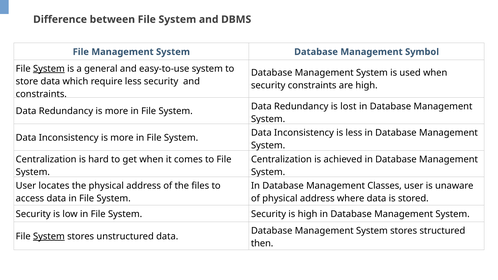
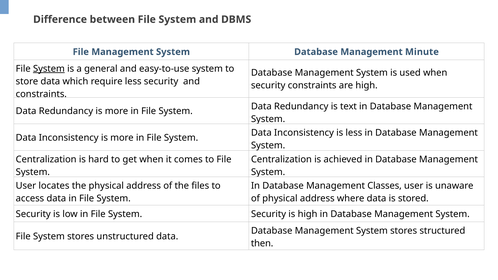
Symbol: Symbol -> Minute (422, 52)
lost: lost -> text (348, 106)
System underline: present -> none (49, 236)
